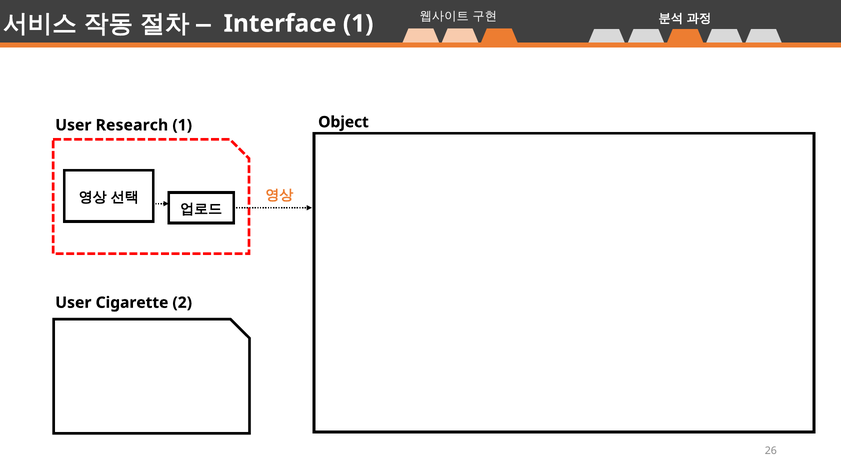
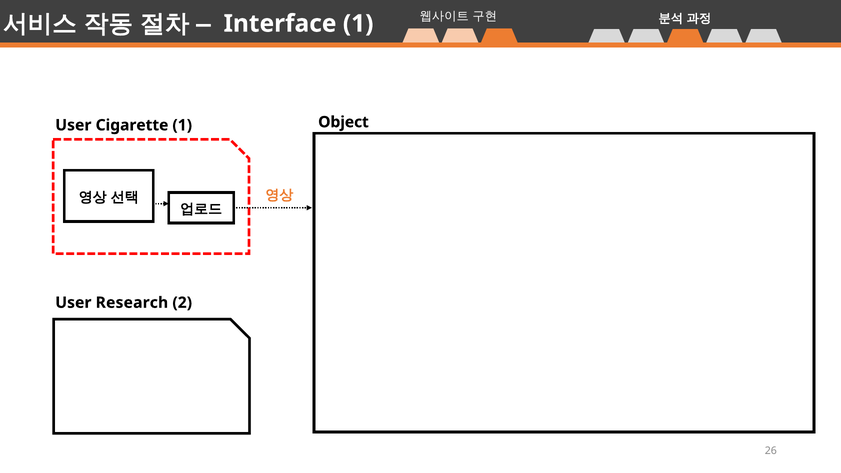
Research: Research -> Cigarette (132, 125)
Cigarette: Cigarette -> Research (132, 303)
